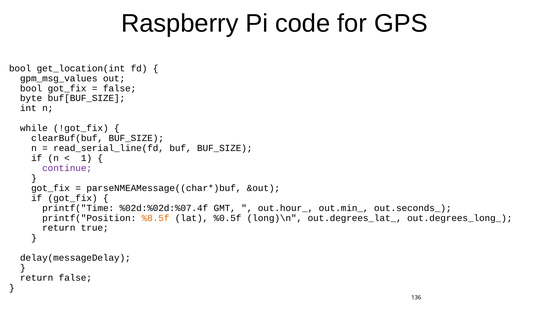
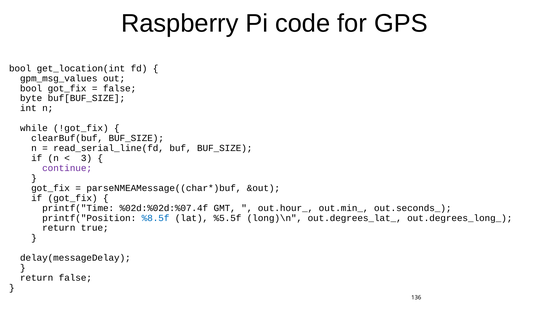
1: 1 -> 3 (86, 158)
%8.5f colour: orange -> blue (156, 218)
%0.5f: %0.5f -> %5.5f (227, 218)
